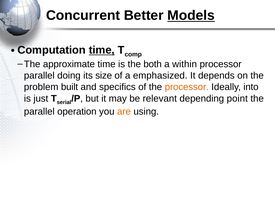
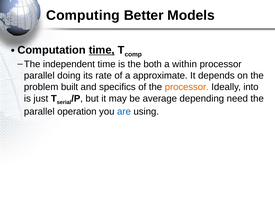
Concurrent: Concurrent -> Computing (83, 15)
Models underline: present -> none (191, 15)
approximate: approximate -> independent (69, 64)
size: size -> rate (104, 76)
emphasized: emphasized -> approximate (160, 76)
relevant: relevant -> average (160, 99)
point: point -> need (237, 99)
are colour: orange -> blue (124, 112)
